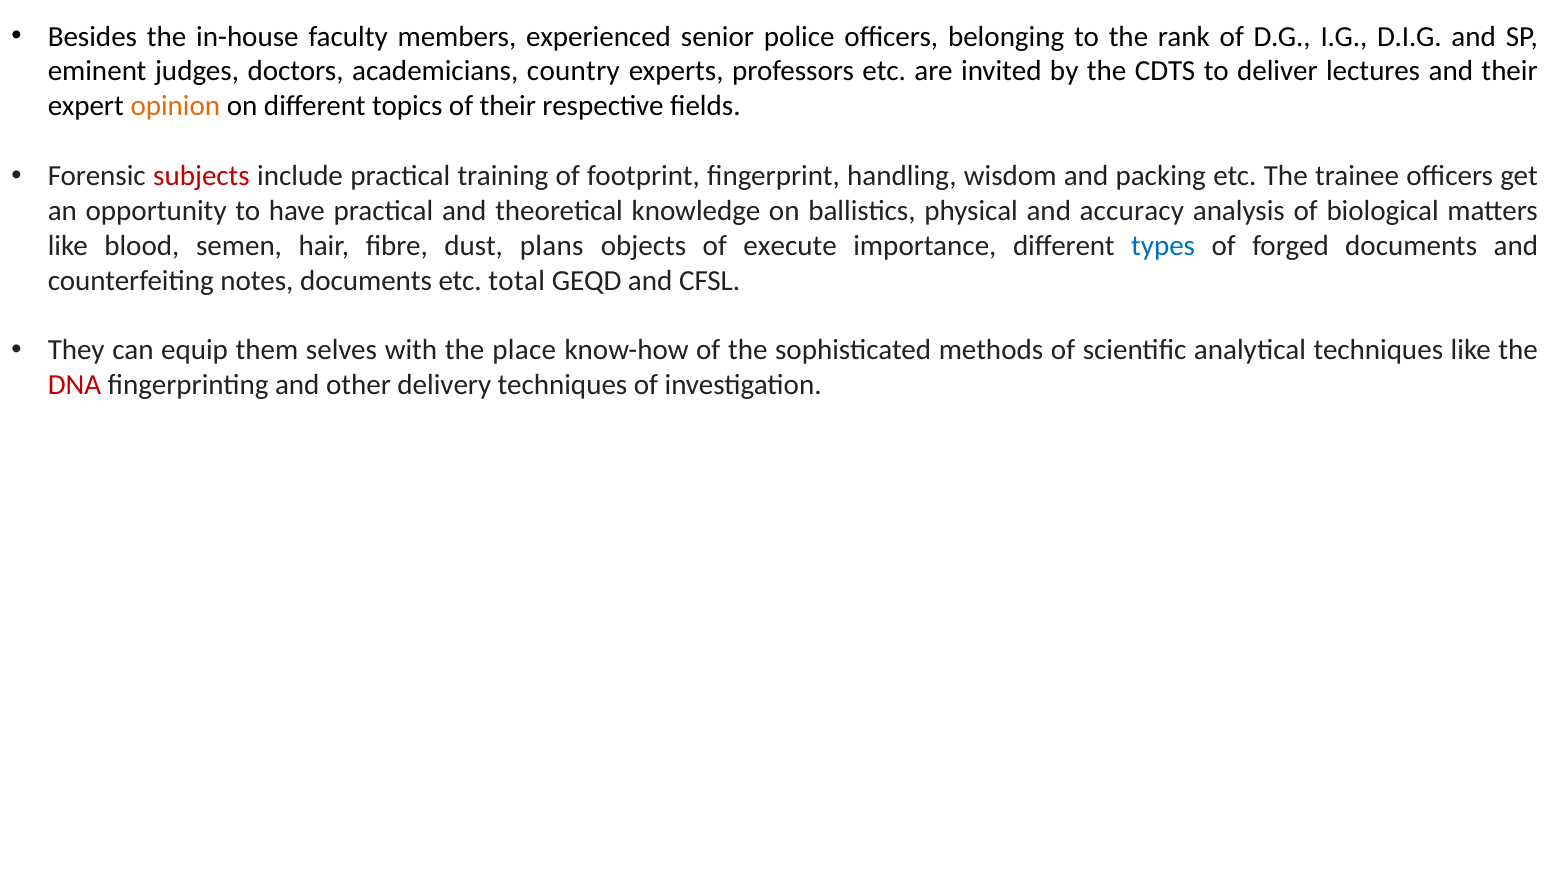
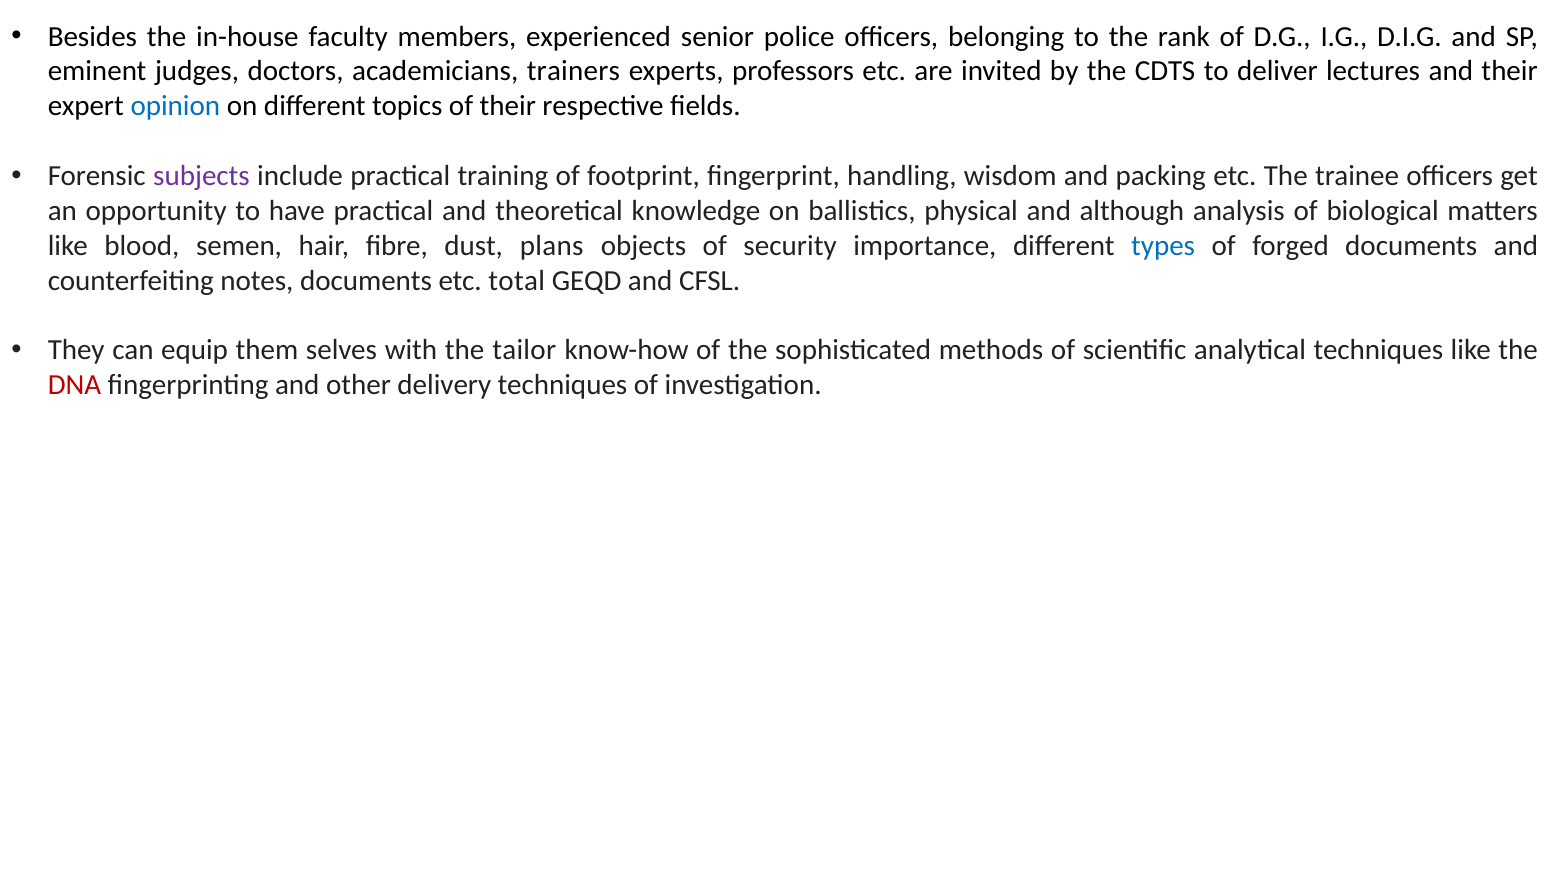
country: country -> trainers (573, 71)
opinion colour: orange -> blue (175, 106)
subjects colour: red -> purple (201, 176)
accuracy: accuracy -> although (1132, 211)
execute: execute -> security (790, 246)
place: place -> tailor (524, 351)
